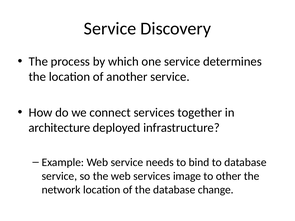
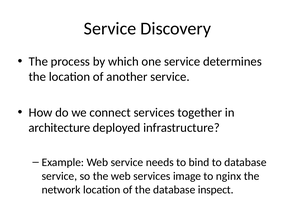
other: other -> nginx (229, 176)
change: change -> inspect (216, 190)
